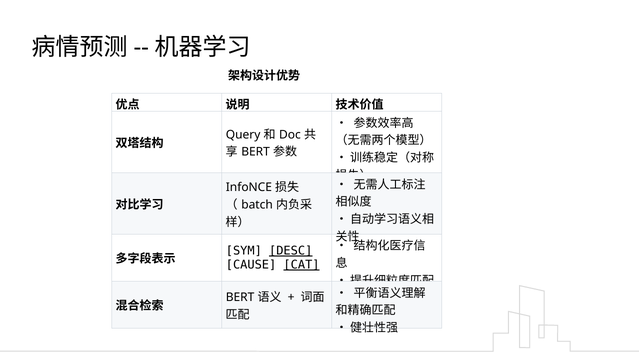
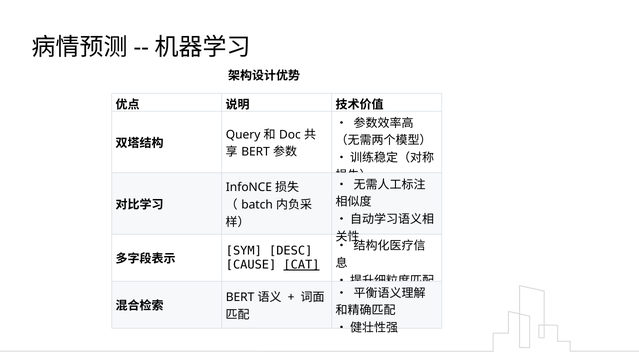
DESC underline: present -> none (291, 251)
